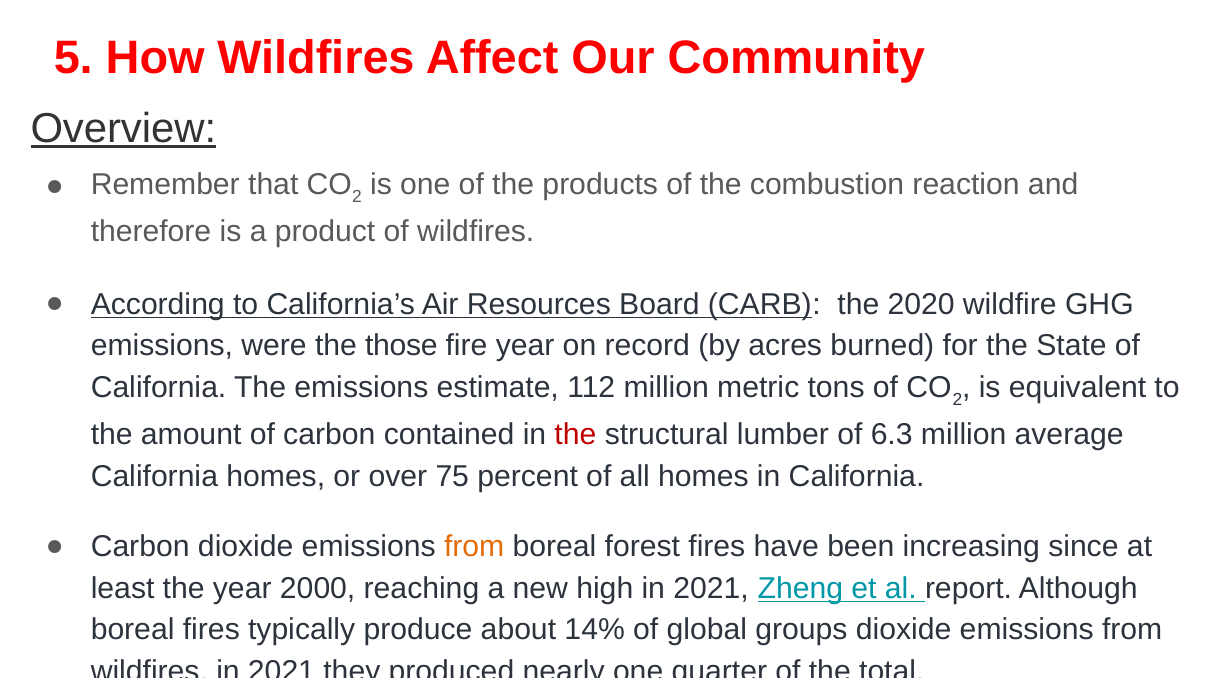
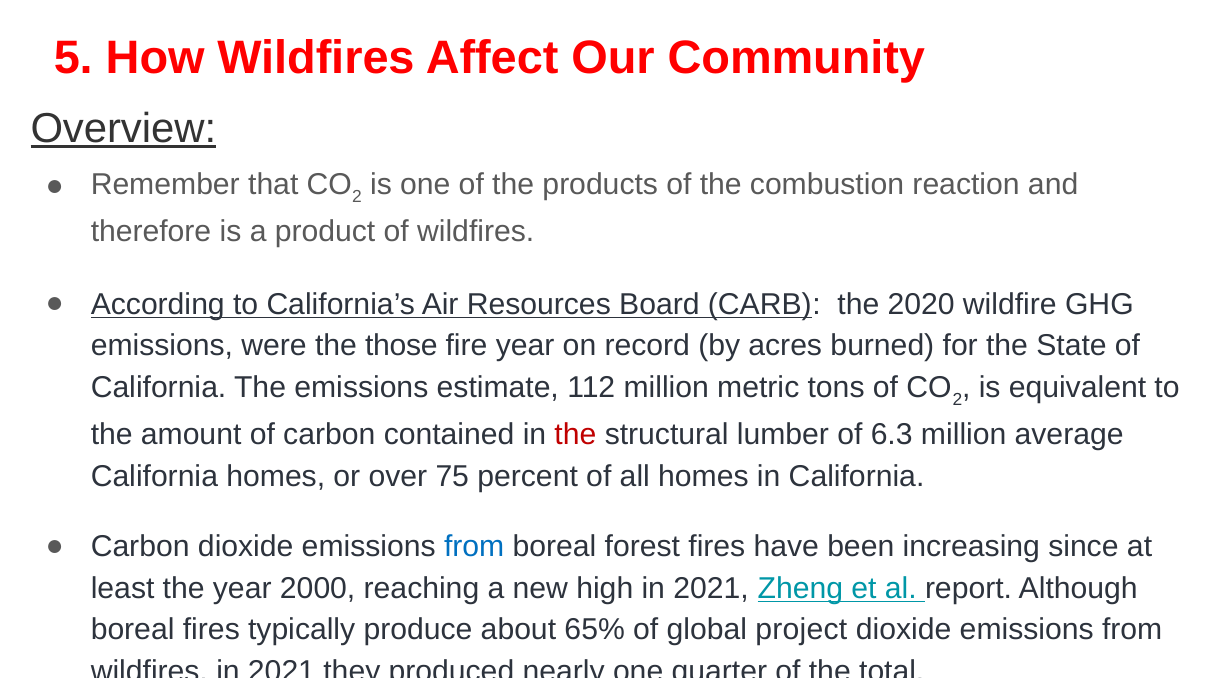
from colour: orange -> blue (474, 547)
14%: 14% -> 65% (595, 630)
groups: groups -> project (801, 630)
